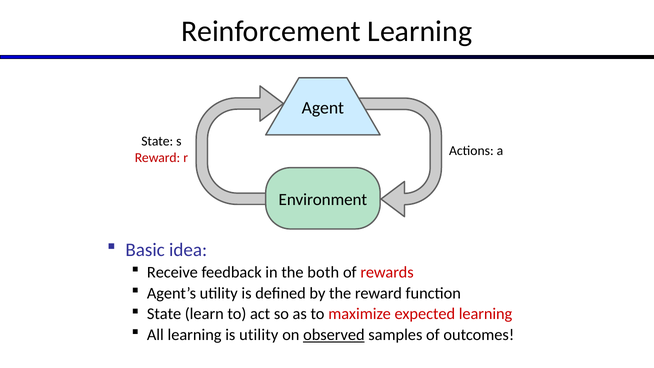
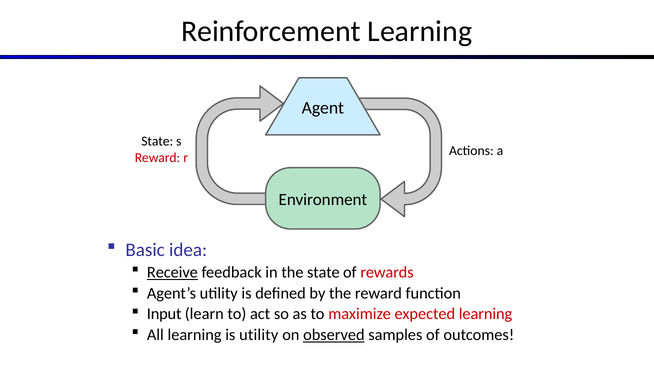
Receive underline: none -> present (172, 272)
the both: both -> state (323, 272)
State: State -> Input (164, 314)
